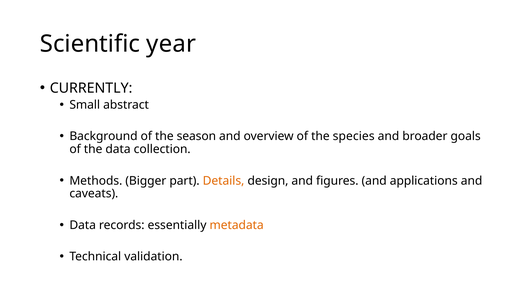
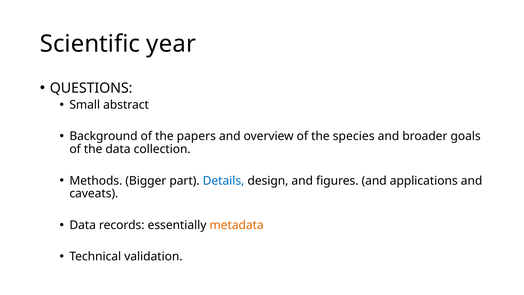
CURRENTLY: CURRENTLY -> QUESTIONS (91, 88)
season: season -> papers (196, 136)
Details colour: orange -> blue (224, 181)
